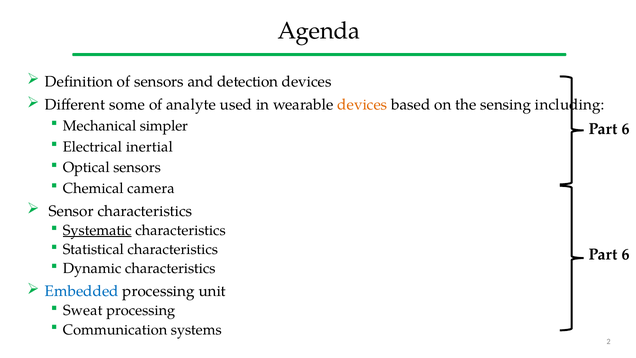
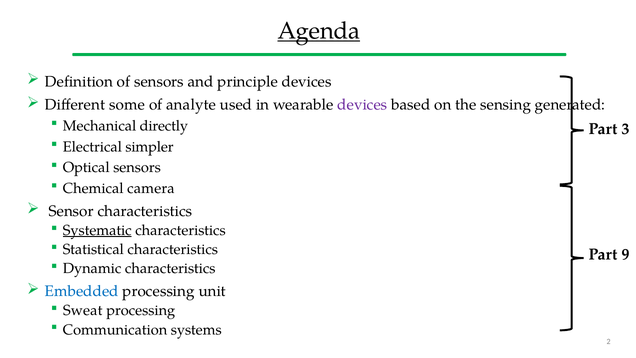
Agenda underline: none -> present (319, 31)
detection: detection -> principle (248, 82)
devices colour: orange -> purple (362, 105)
including: including -> generated (570, 105)
simpler: simpler -> directly (164, 126)
6: 6 -> 3 (626, 129)
inertial: inertial -> simpler (149, 147)
6: 6 -> 9 (626, 255)
